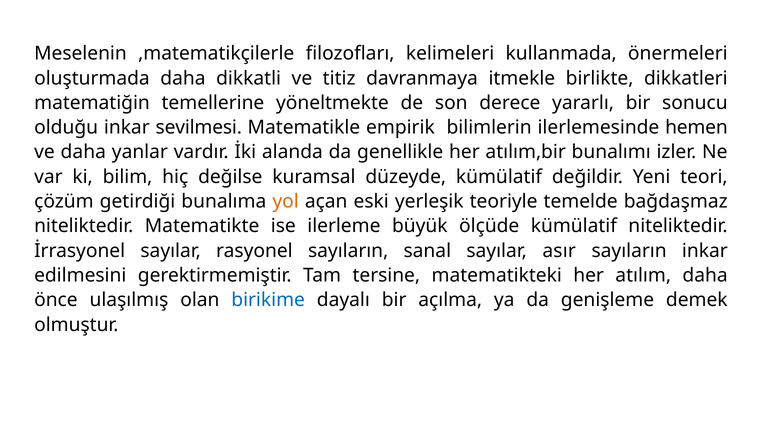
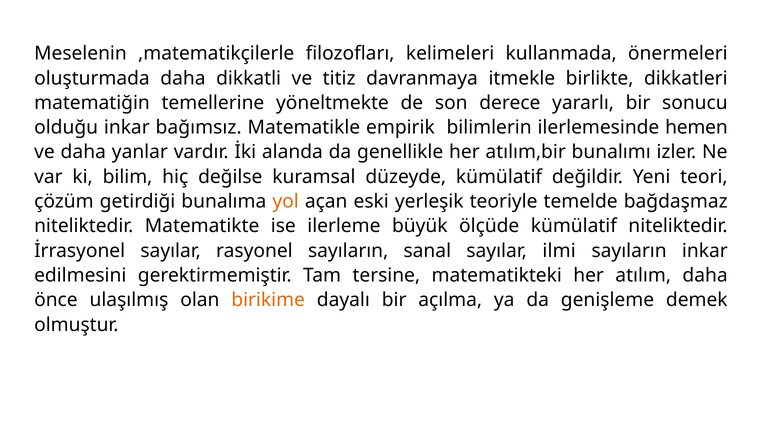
sevilmesi: sevilmesi -> bağımsız (199, 127)
asır: asır -> ilmi (559, 251)
birikime colour: blue -> orange (268, 300)
